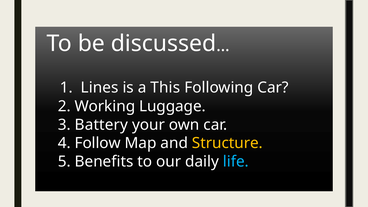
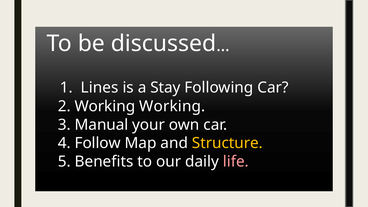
This: This -> Stay (165, 88)
Working Luggage: Luggage -> Working (172, 106)
Battery: Battery -> Manual (101, 125)
life colour: light blue -> pink (236, 162)
